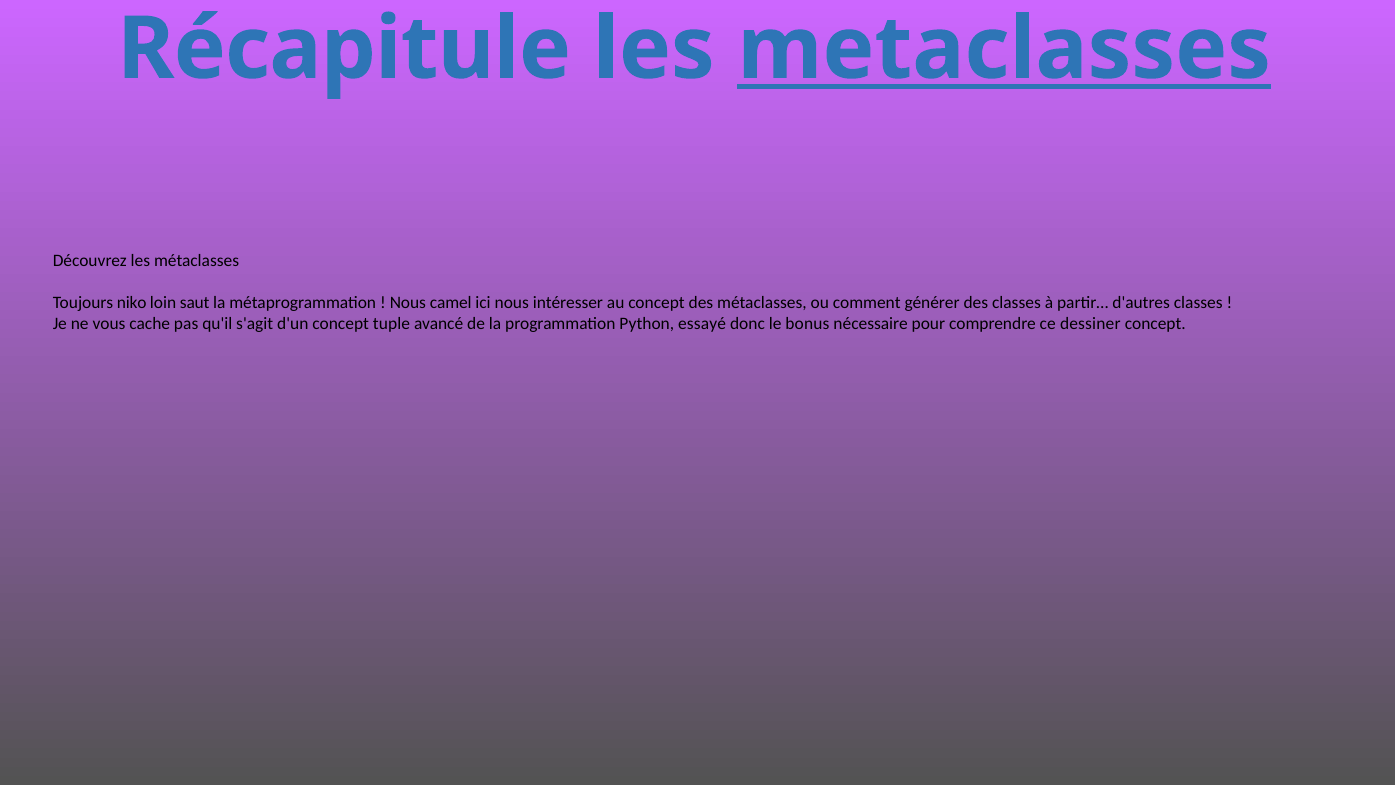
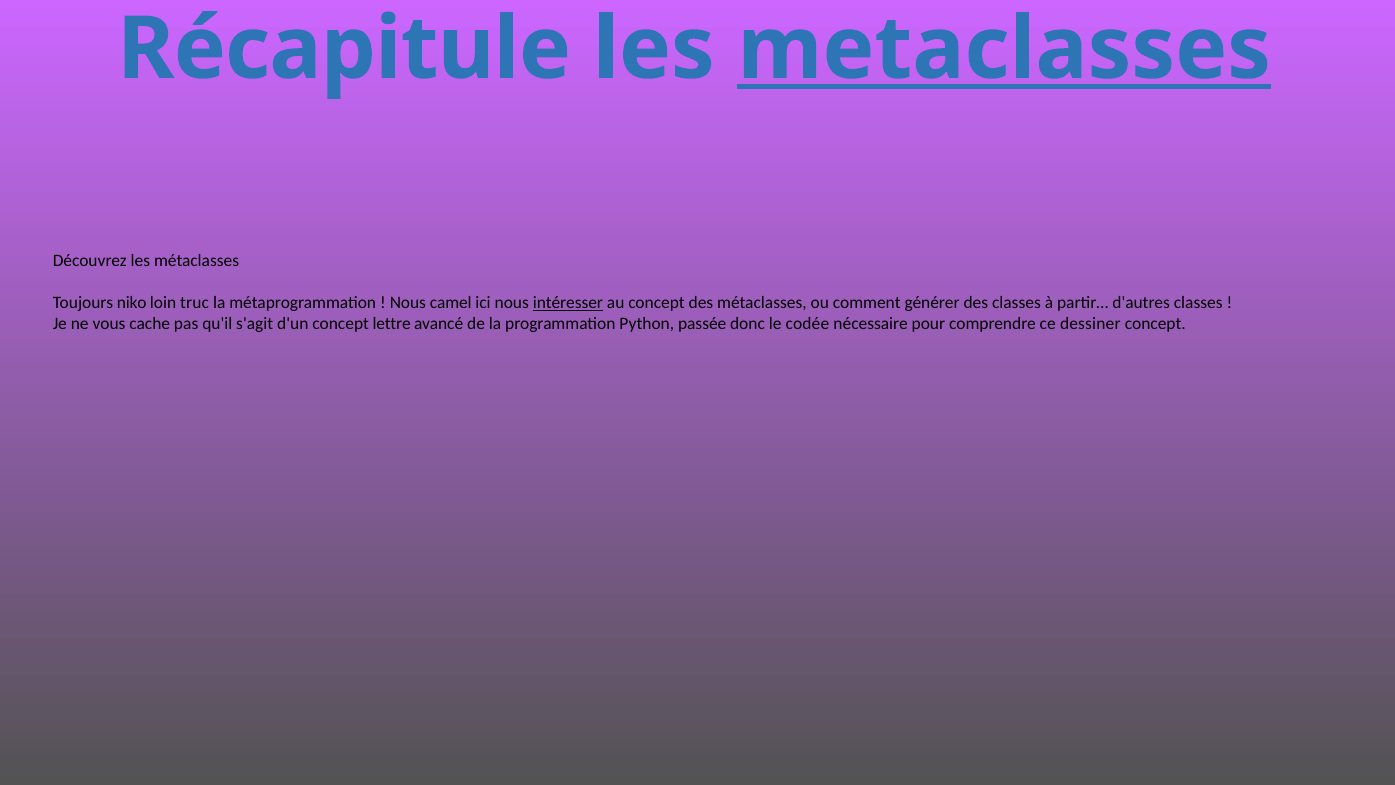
saut: saut -> truc (195, 303)
intéresser underline: none -> present (568, 303)
tuple: tuple -> lettre (392, 324)
essayé: essayé -> passée (702, 324)
bonus: bonus -> codée (807, 324)
